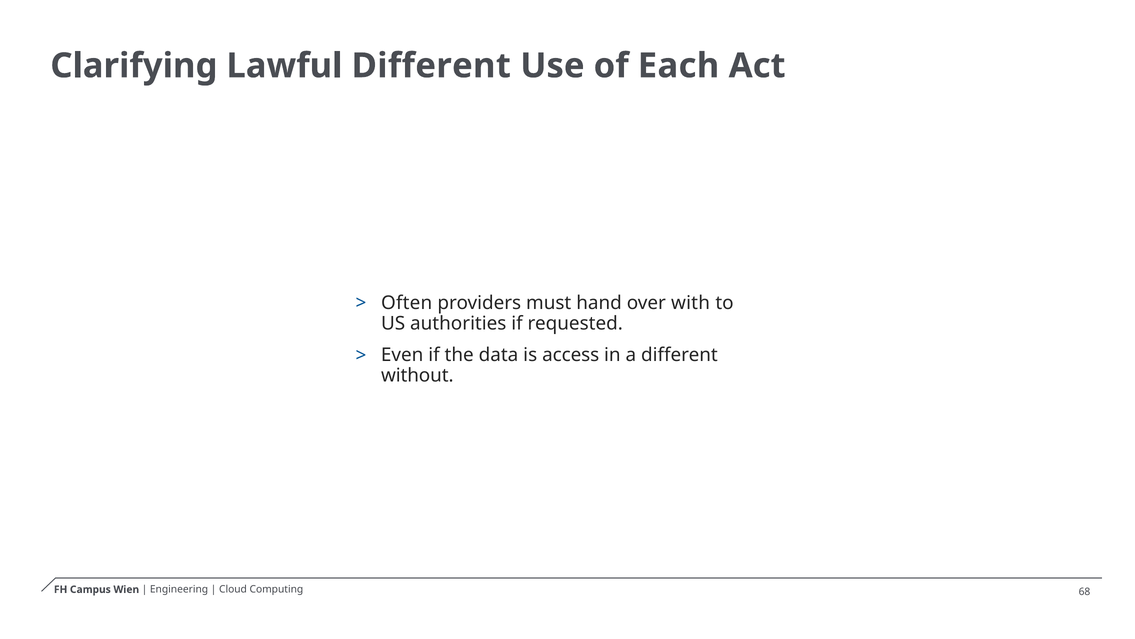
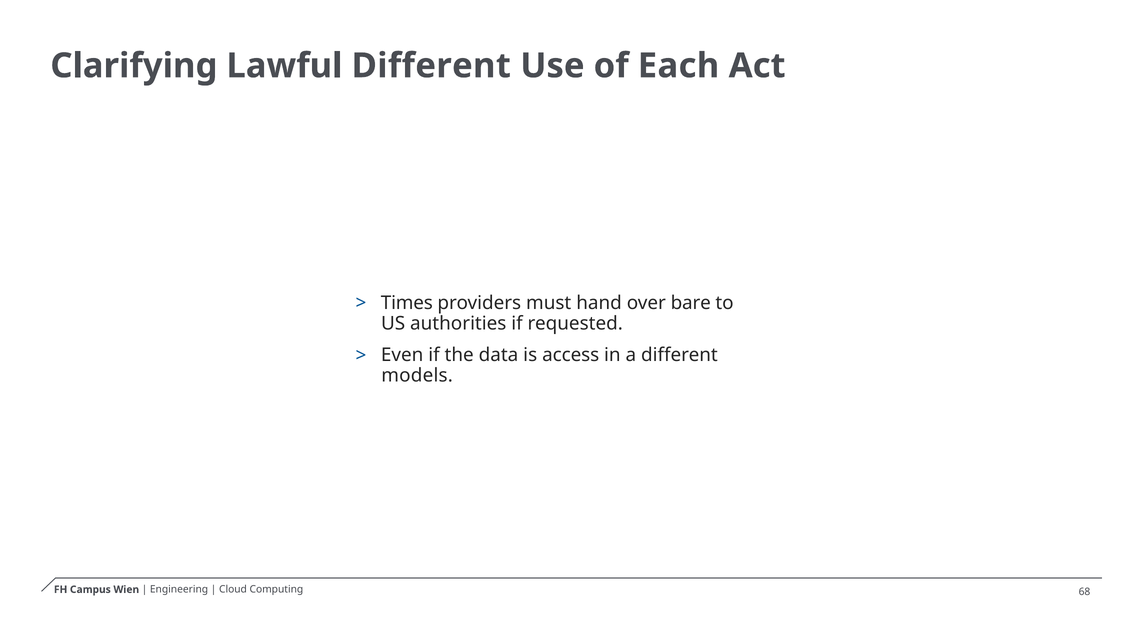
Often: Often -> Times (407, 303)
with: with -> bare (691, 303)
without: without -> models (417, 375)
